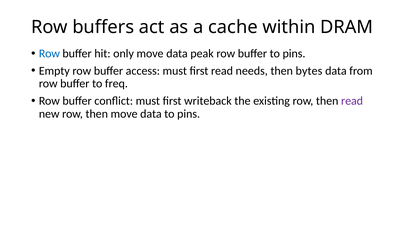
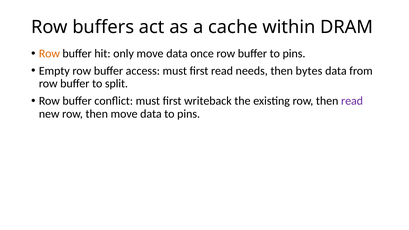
Row colour: blue -> orange (49, 54)
peak: peak -> once (202, 54)
freq: freq -> split (116, 84)
